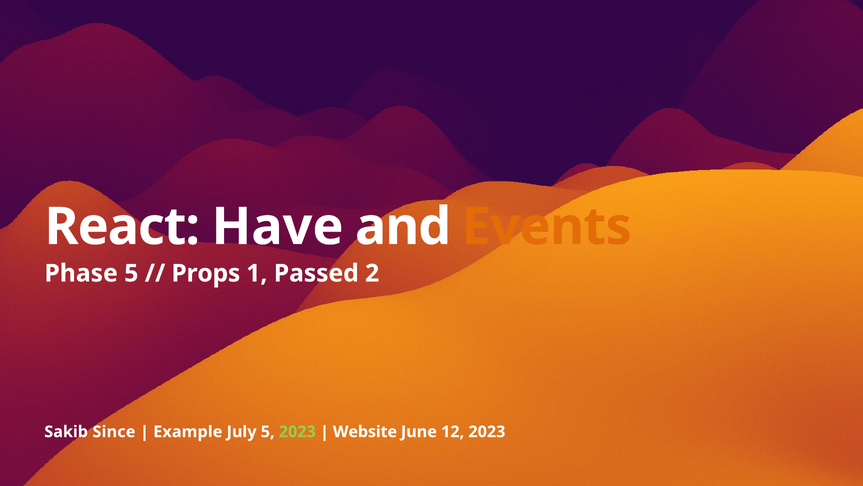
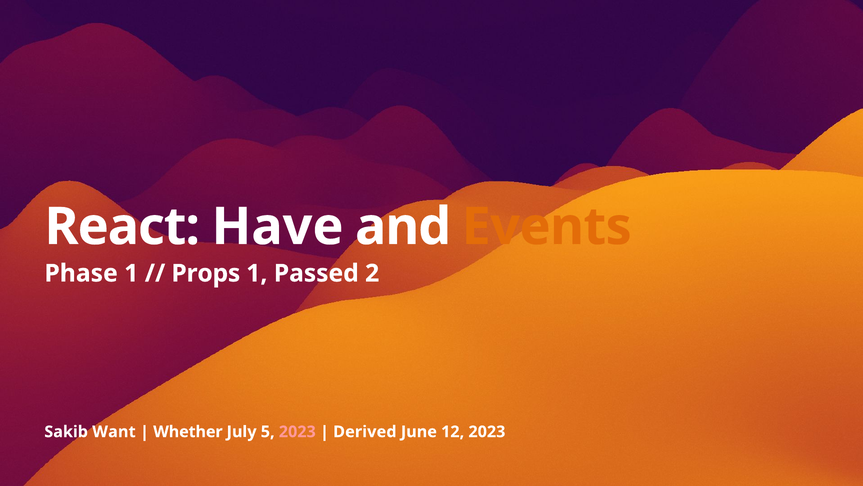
Phase 5: 5 -> 1 (131, 273)
Since: Since -> Want (114, 431)
Example: Example -> Whether (188, 431)
2023 colour: light green -> pink (297, 431)
Website: Website -> Derived (365, 431)
